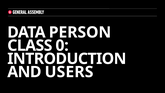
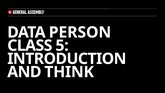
0: 0 -> 5 (62, 45)
USERS: USERS -> THINK (69, 72)
